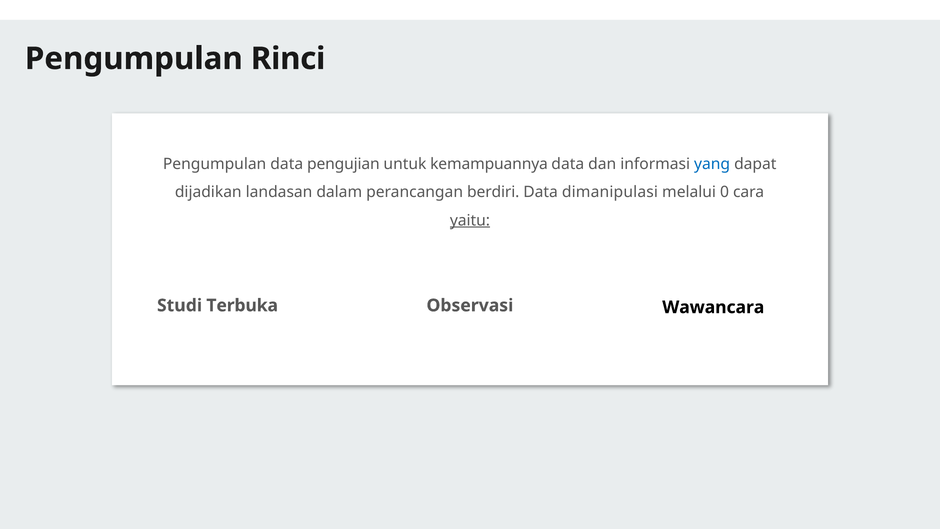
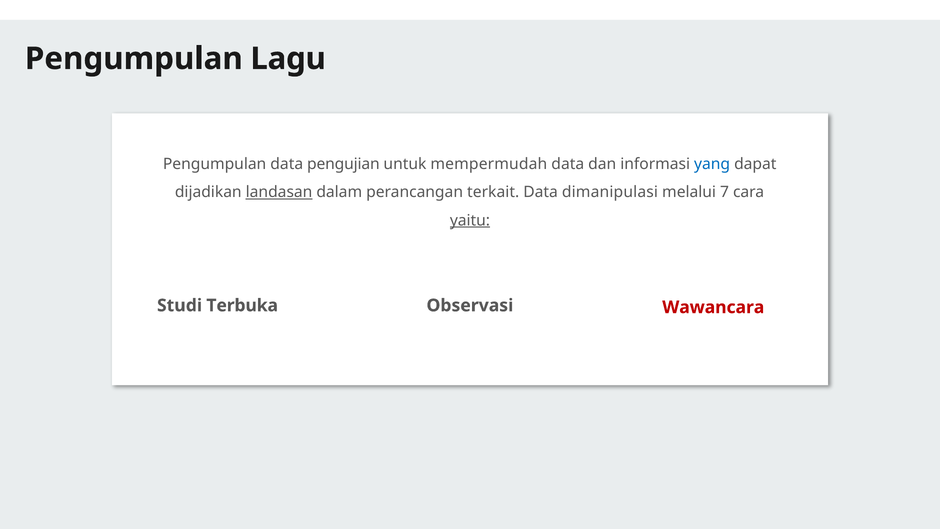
Rinci: Rinci -> Lagu (288, 59)
kemampuannya: kemampuannya -> mempermudah (489, 164)
landasan underline: none -> present (279, 192)
berdiri: berdiri -> terkait (493, 192)
0: 0 -> 7 (725, 192)
Wawancara colour: black -> red (713, 307)
